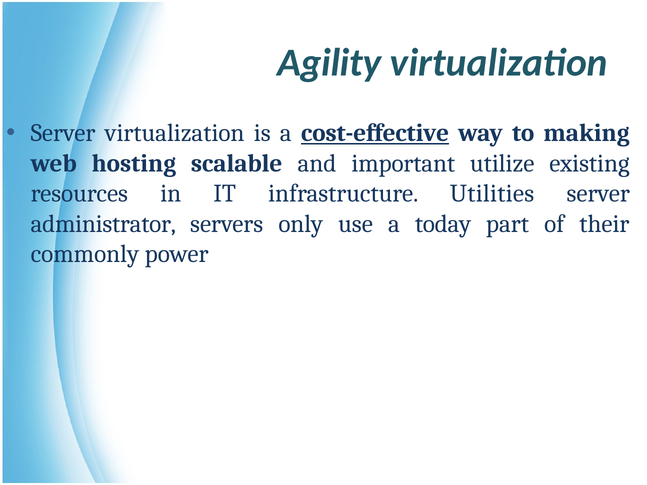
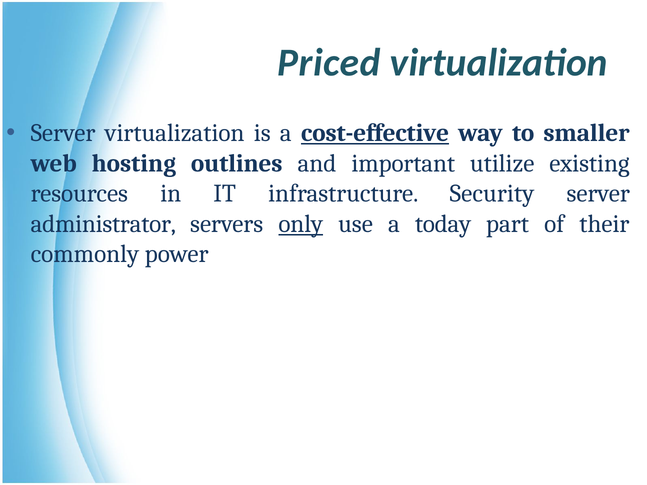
Agility: Agility -> Priced (329, 63)
making: making -> smaller (587, 133)
scalable: scalable -> outlines (237, 163)
Utilities: Utilities -> Security (492, 194)
only underline: none -> present (301, 224)
